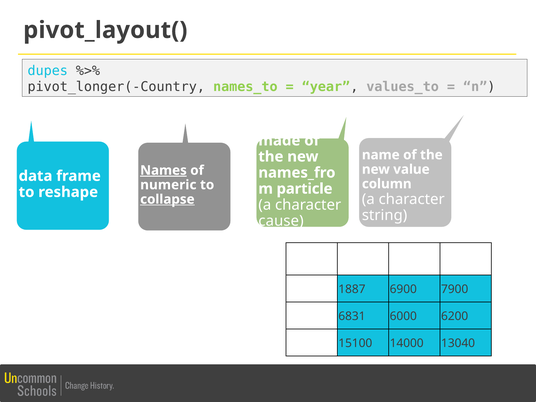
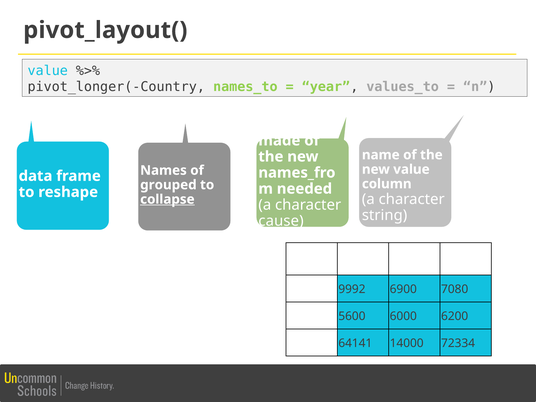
dupes: dupes -> value (48, 71)
Names underline: present -> none (163, 170)
numeric: numeric -> grouped (168, 185)
particle: particle -> needed (304, 189)
1887: 1887 -> 9992 (352, 289)
7900: 7900 -> 7080 (455, 289)
6831: 6831 -> 5600 (352, 316)
15100: 15100 -> 64141 (355, 343)
13040: 13040 -> 72334 (458, 343)
